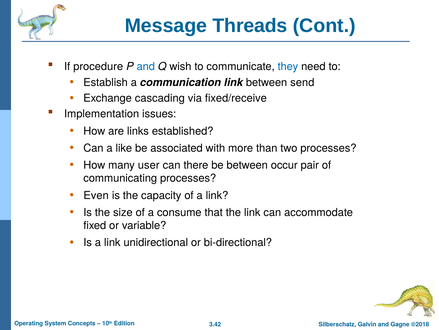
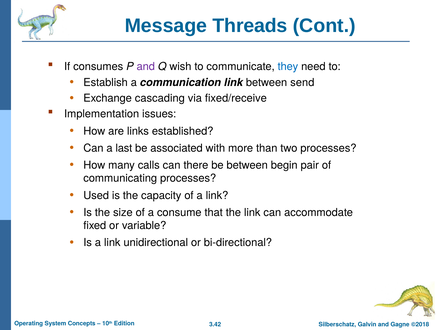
procedure: procedure -> consumes (98, 67)
and colour: blue -> purple (146, 67)
like: like -> last (124, 148)
user: user -> calls (149, 165)
occur: occur -> begin (284, 165)
Even: Even -> Used (96, 195)
